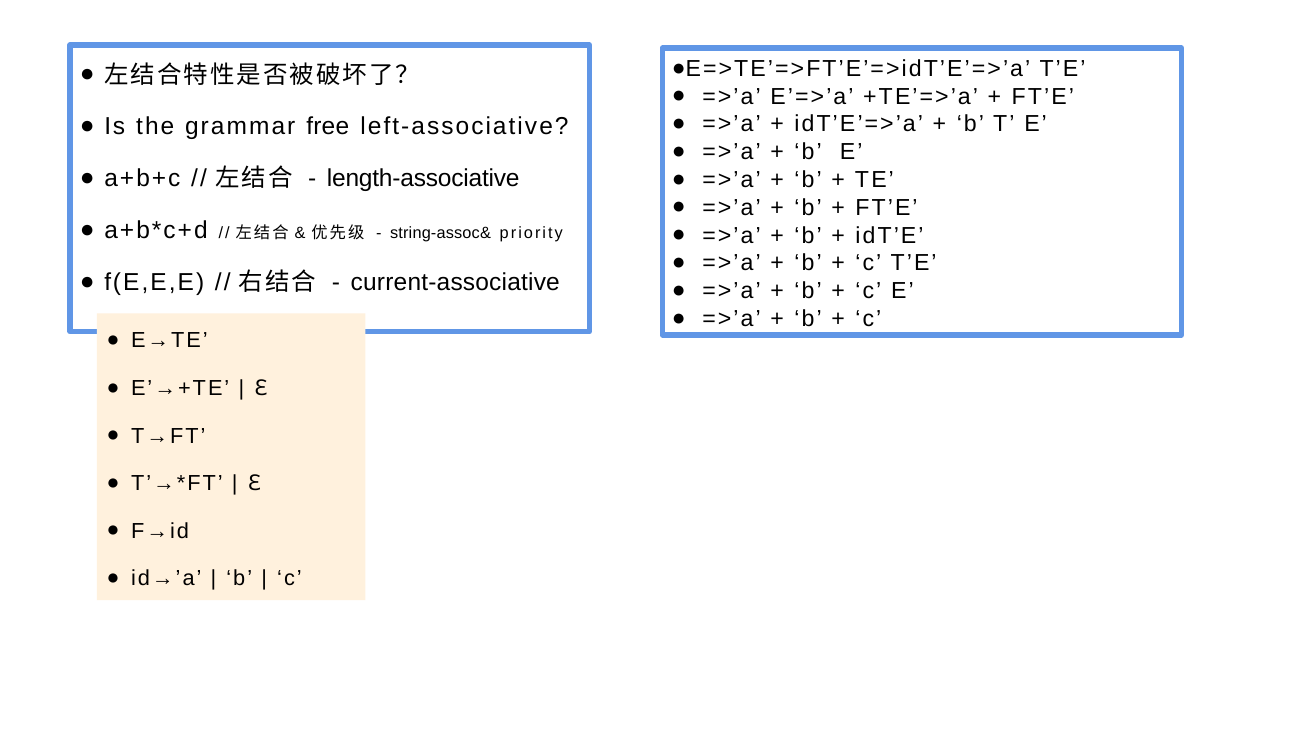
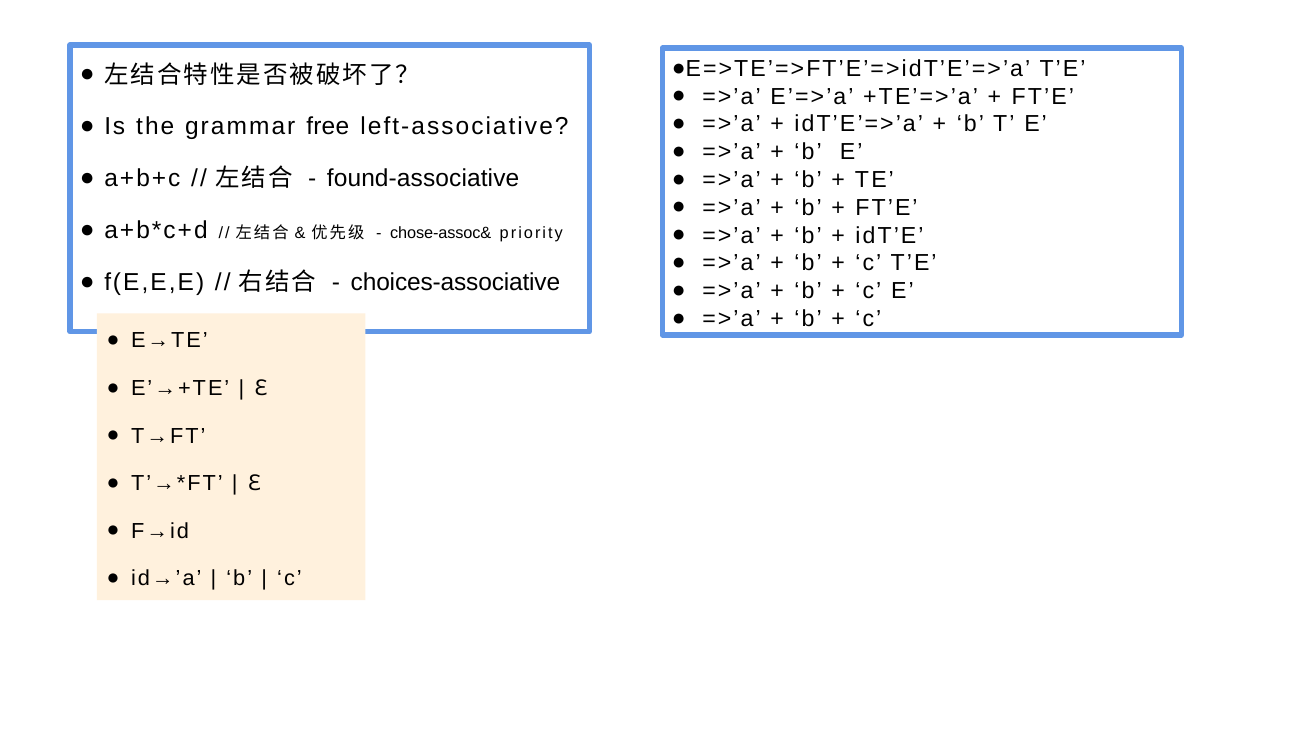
length-associative: length-associative -> found-associative (423, 179)
string-assoc&: string-assoc& -> chose-assoc& (441, 233)
current-associative: current-associative -> choices-associative (455, 282)
